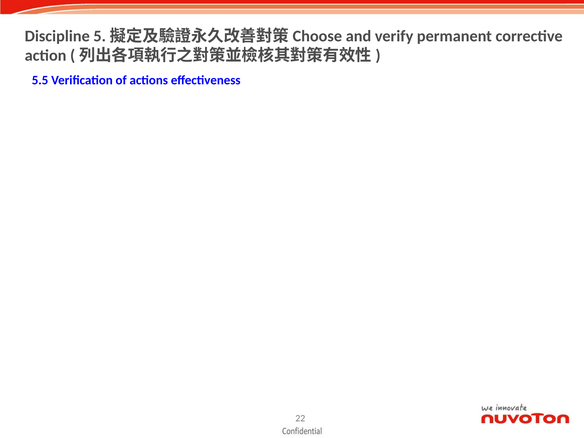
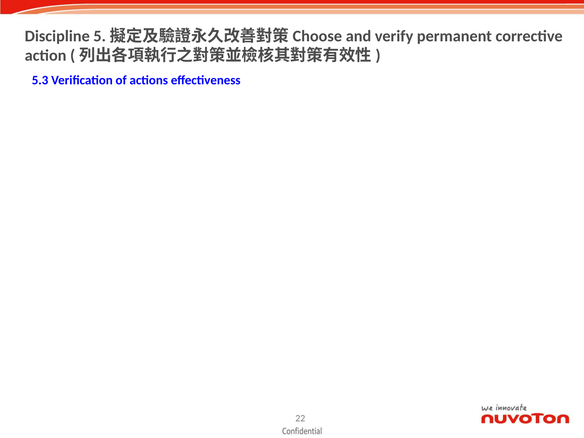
5.5: 5.5 -> 5.3 (40, 80)
